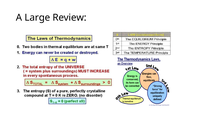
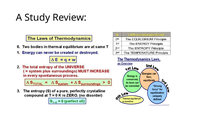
Large: Large -> Study (37, 18)
